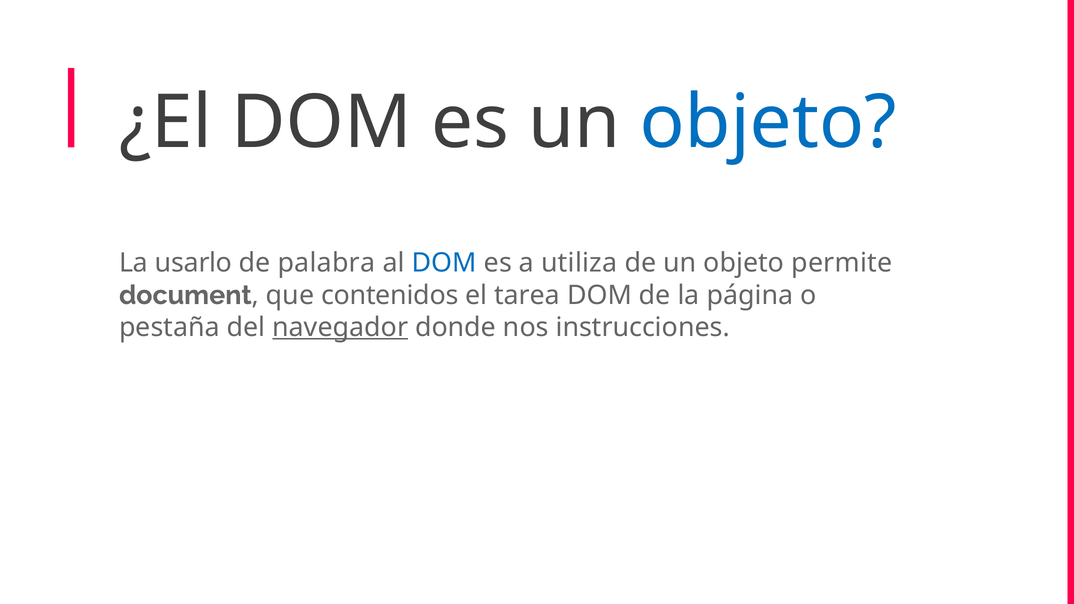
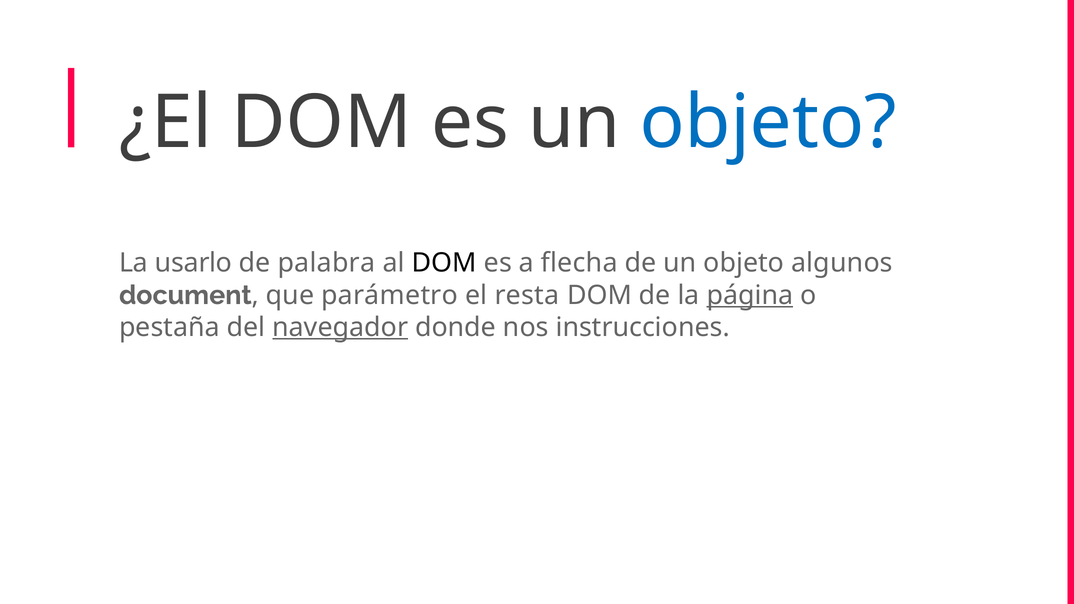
DOM colour: blue -> black (444, 263)
utiliza: utiliza -> flecha (579, 263)
permite: permite -> algunos (842, 263)
contenidos: contenidos -> parámetro (390, 295)
tarea: tarea -> resta (527, 295)
página underline: none -> present (750, 295)
